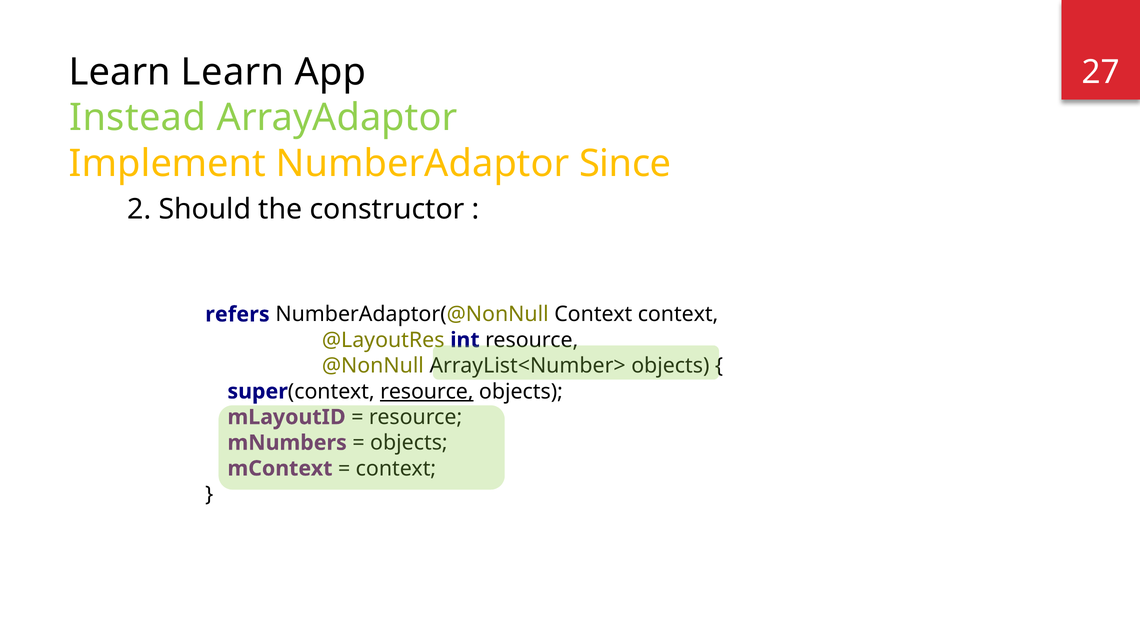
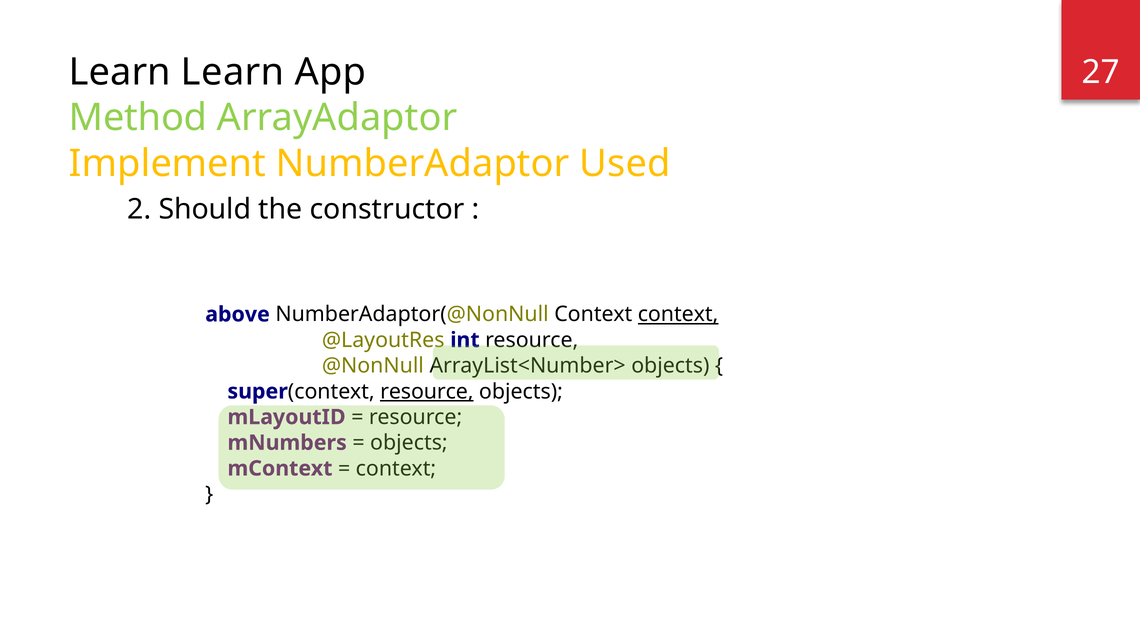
Instead: Instead -> Method (138, 118)
Since: Since -> Used (625, 163)
refers: refers -> above (238, 314)
context underline: none -> present (678, 314)
